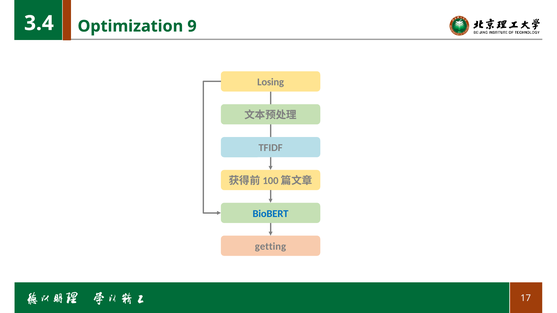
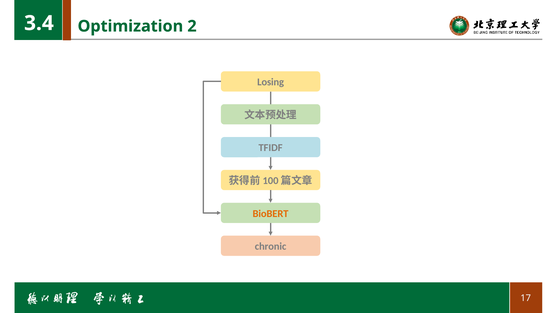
9: 9 -> 2 (192, 26)
BioBERT colour: blue -> orange (271, 214)
getting: getting -> chronic (271, 247)
